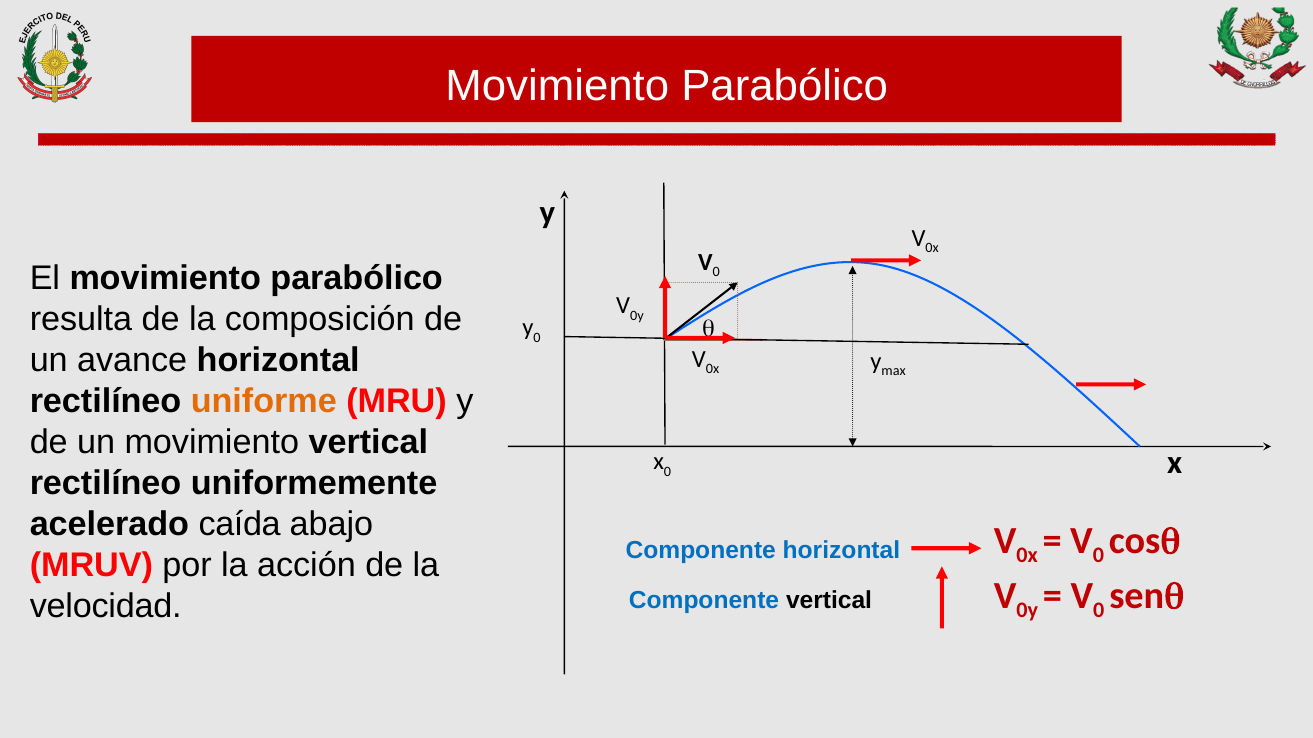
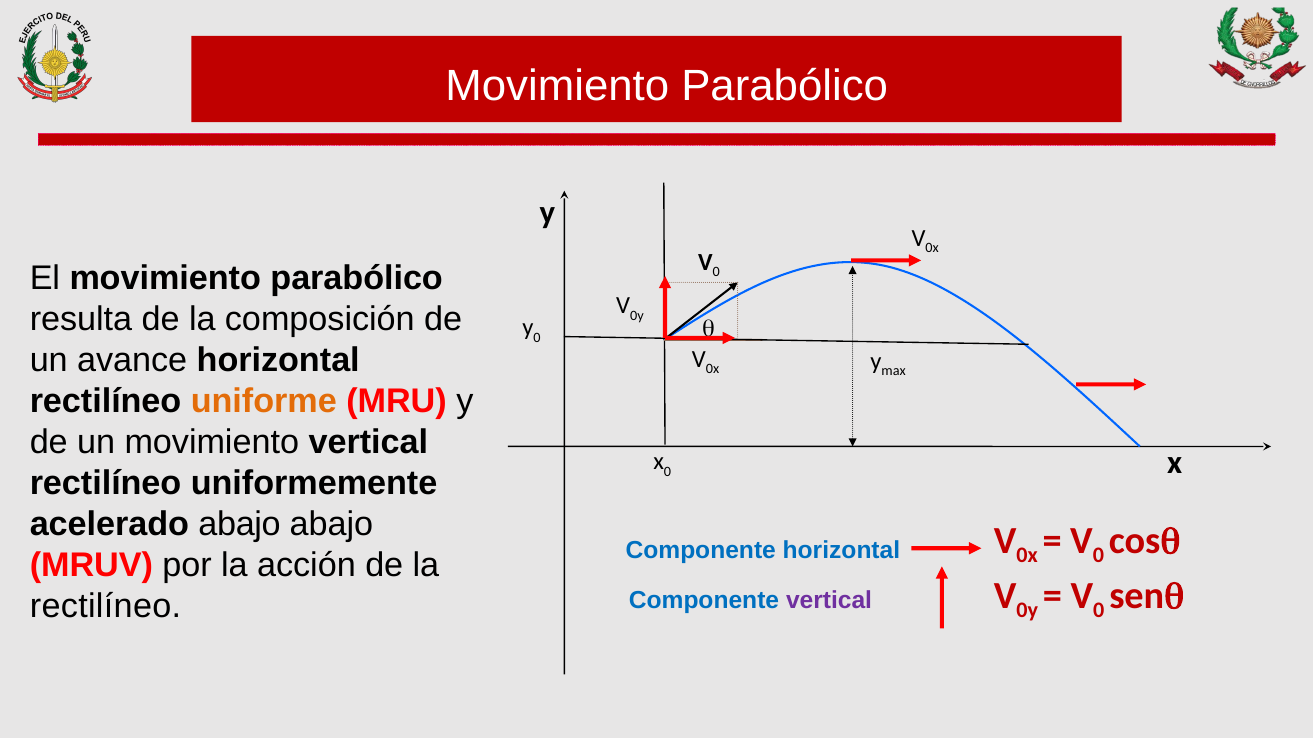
acelerado caída: caída -> abajo (240, 524)
vertical colour: black -> purple (829, 601)
velocidad: velocidad -> rectilíneo (105, 606)
